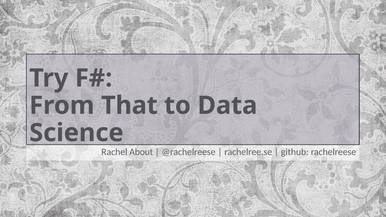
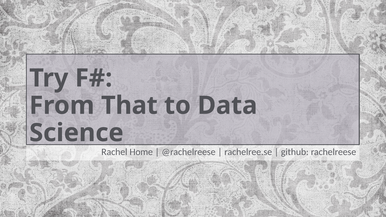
About: About -> Home (141, 152)
